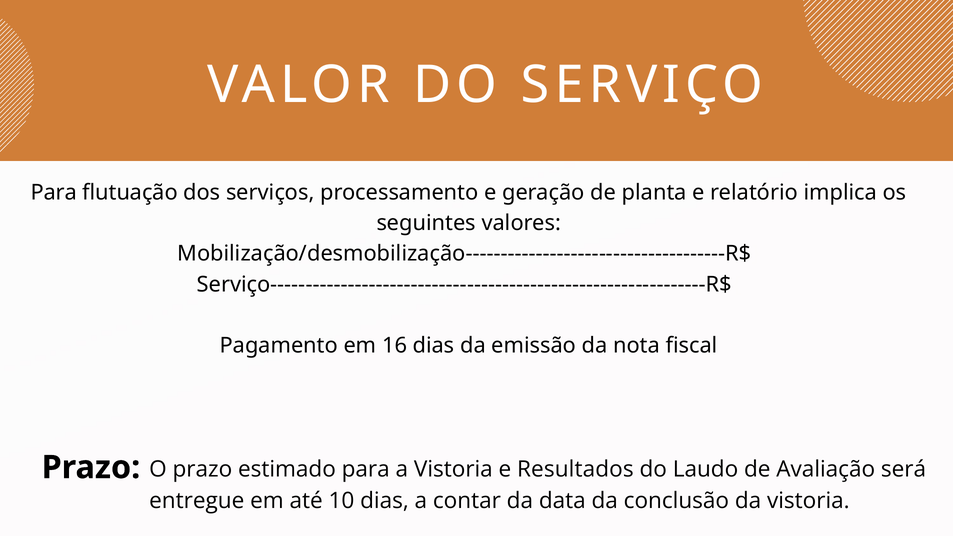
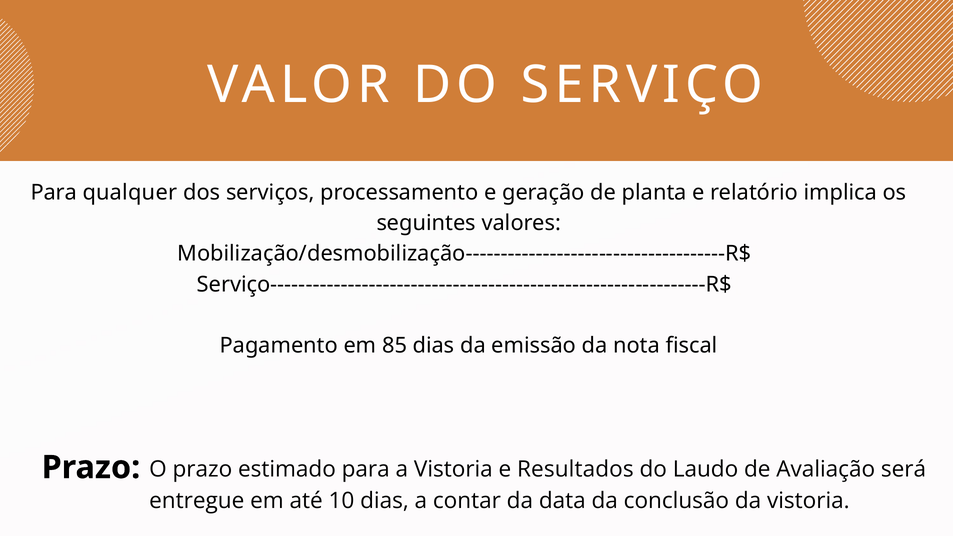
flutuação: flutuação -> qualquer (130, 193)
16: 16 -> 85 (395, 346)
